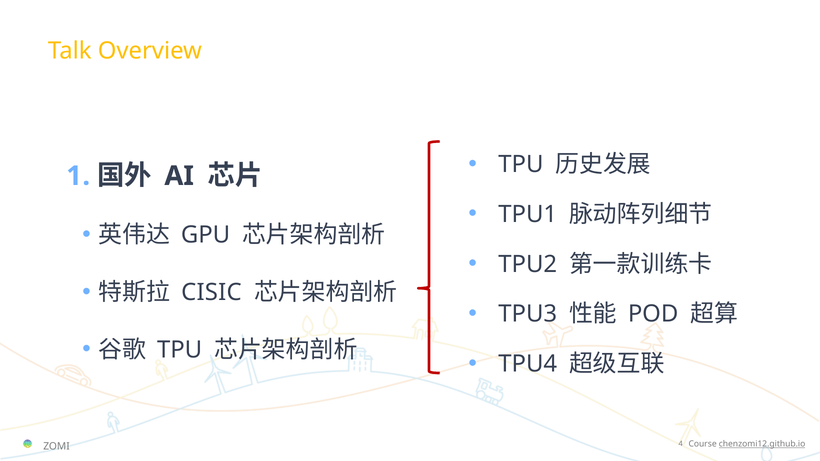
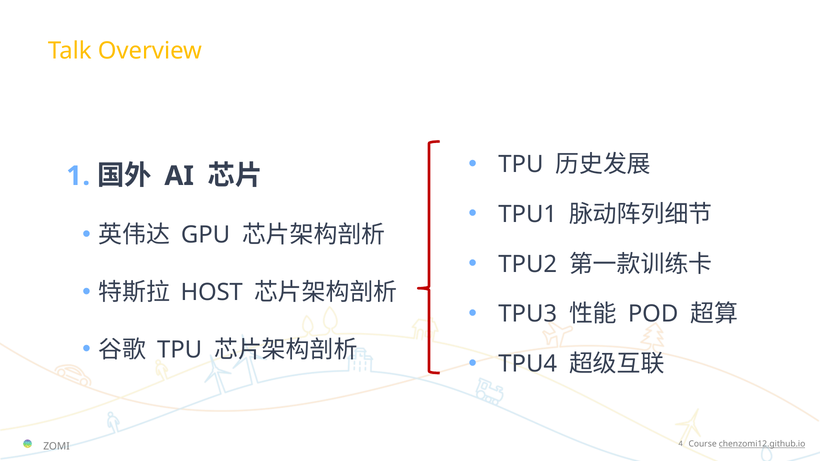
CISIC: CISIC -> HOST (212, 293)
